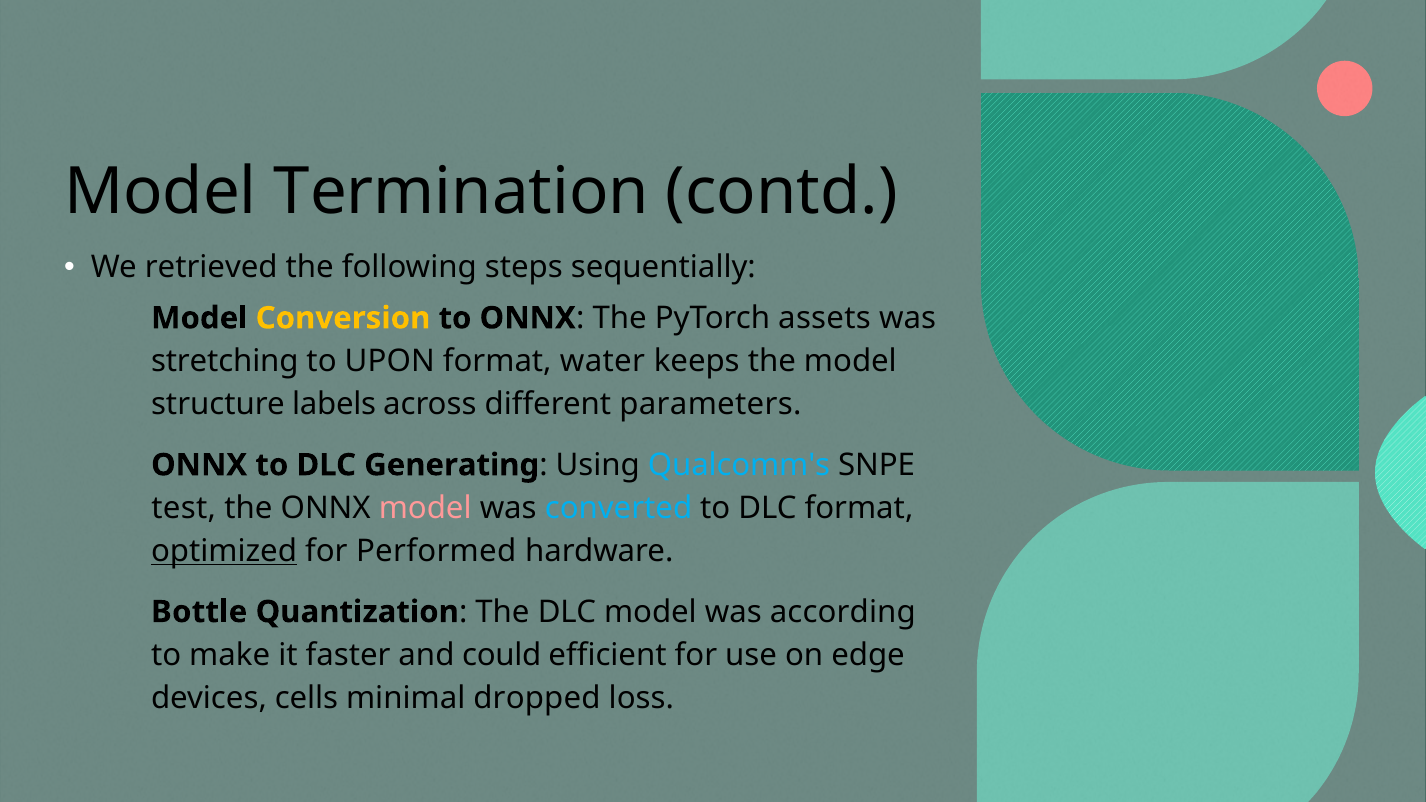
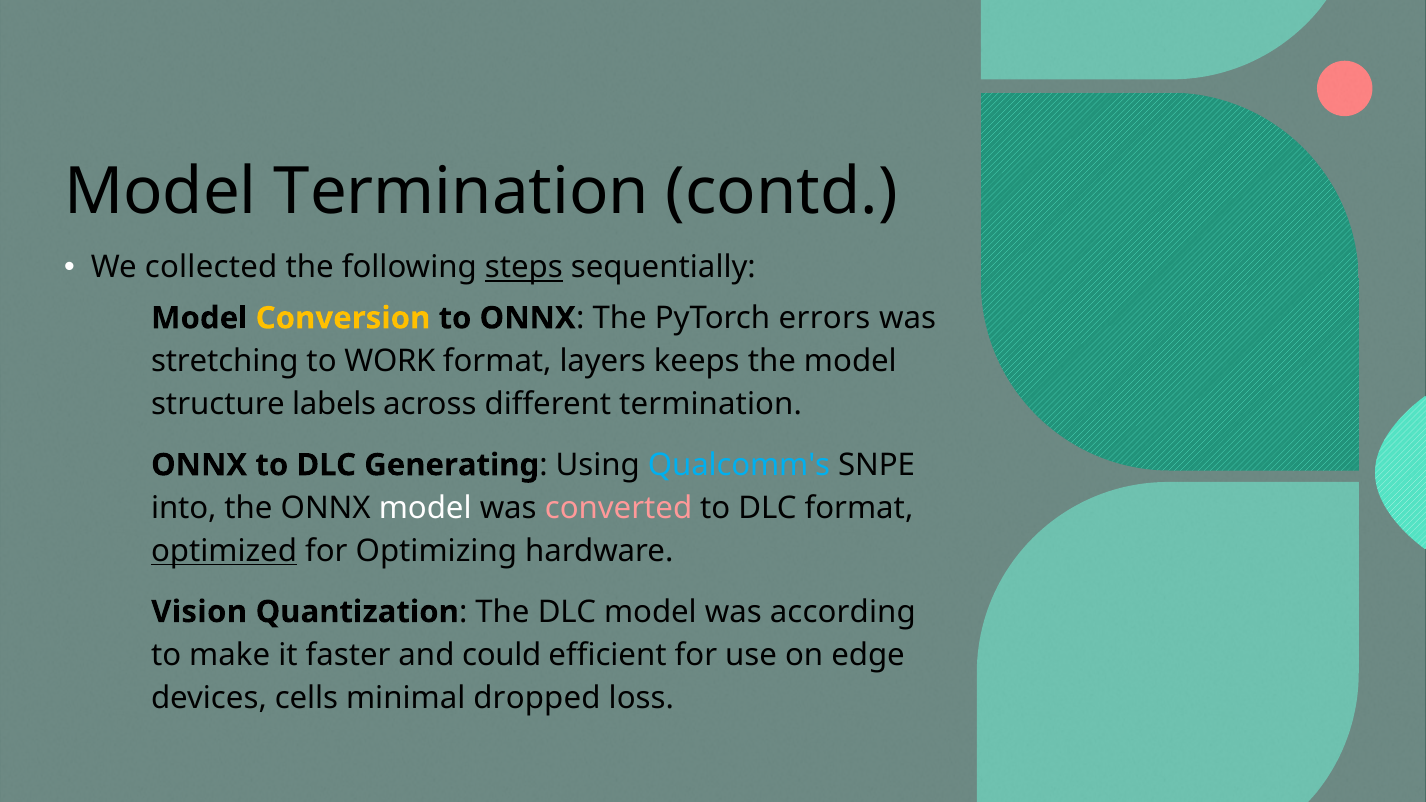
retrieved: retrieved -> collected (211, 267)
steps underline: none -> present (524, 267)
assets: assets -> errors (824, 318)
UPON: UPON -> WORK (390, 361)
water: water -> layers (603, 361)
different parameters: parameters -> termination (711, 404)
test: test -> into (184, 508)
model colour: pink -> white (425, 508)
converted colour: light blue -> pink (619, 508)
Performed: Performed -> Optimizing (436, 551)
Bottle: Bottle -> Vision (199, 612)
